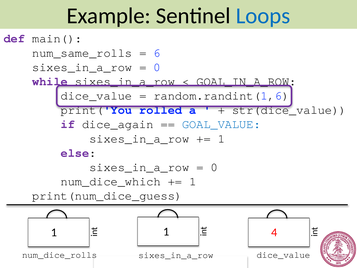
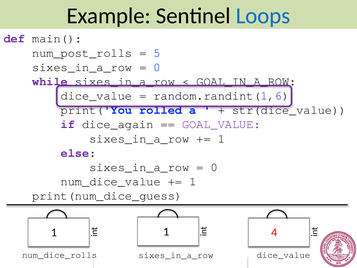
num_same_rolls: num_same_rolls -> num_post_rolls (82, 53)
6: 6 -> 5 (157, 53)
GOAL_VALUE colour: blue -> purple (221, 124)
num_dice_which: num_dice_which -> num_dice_value (111, 181)
